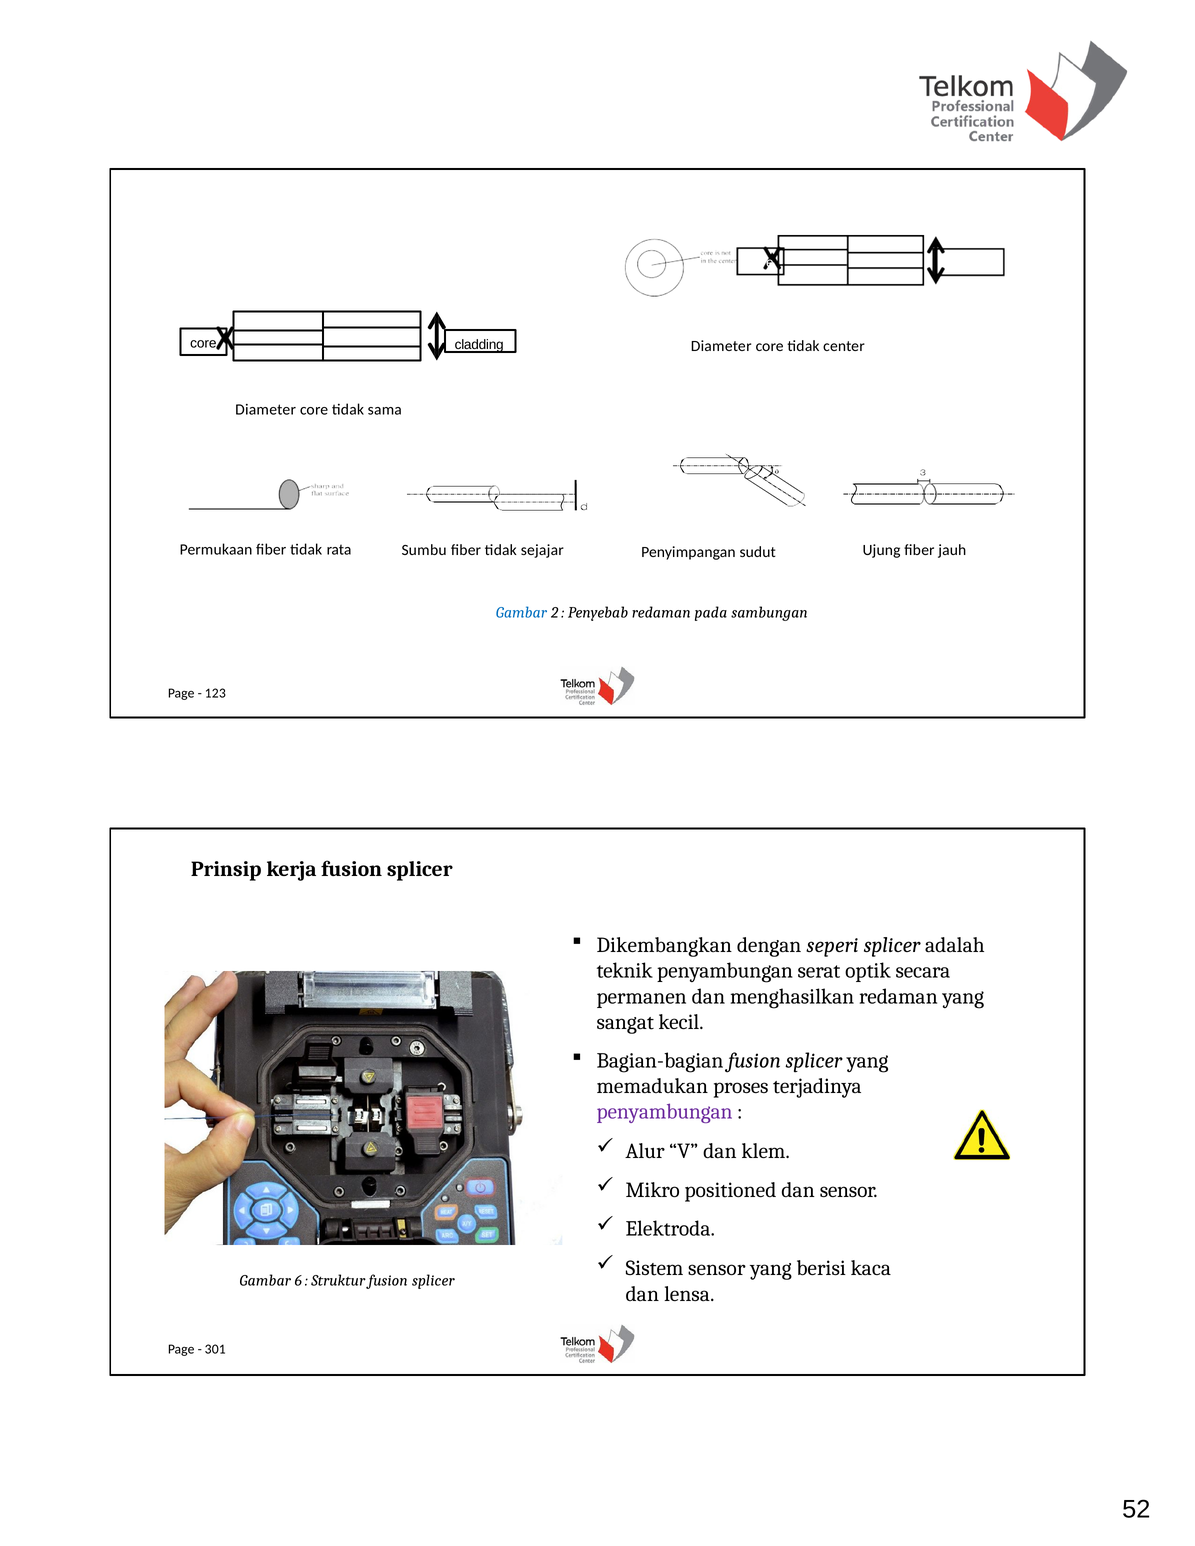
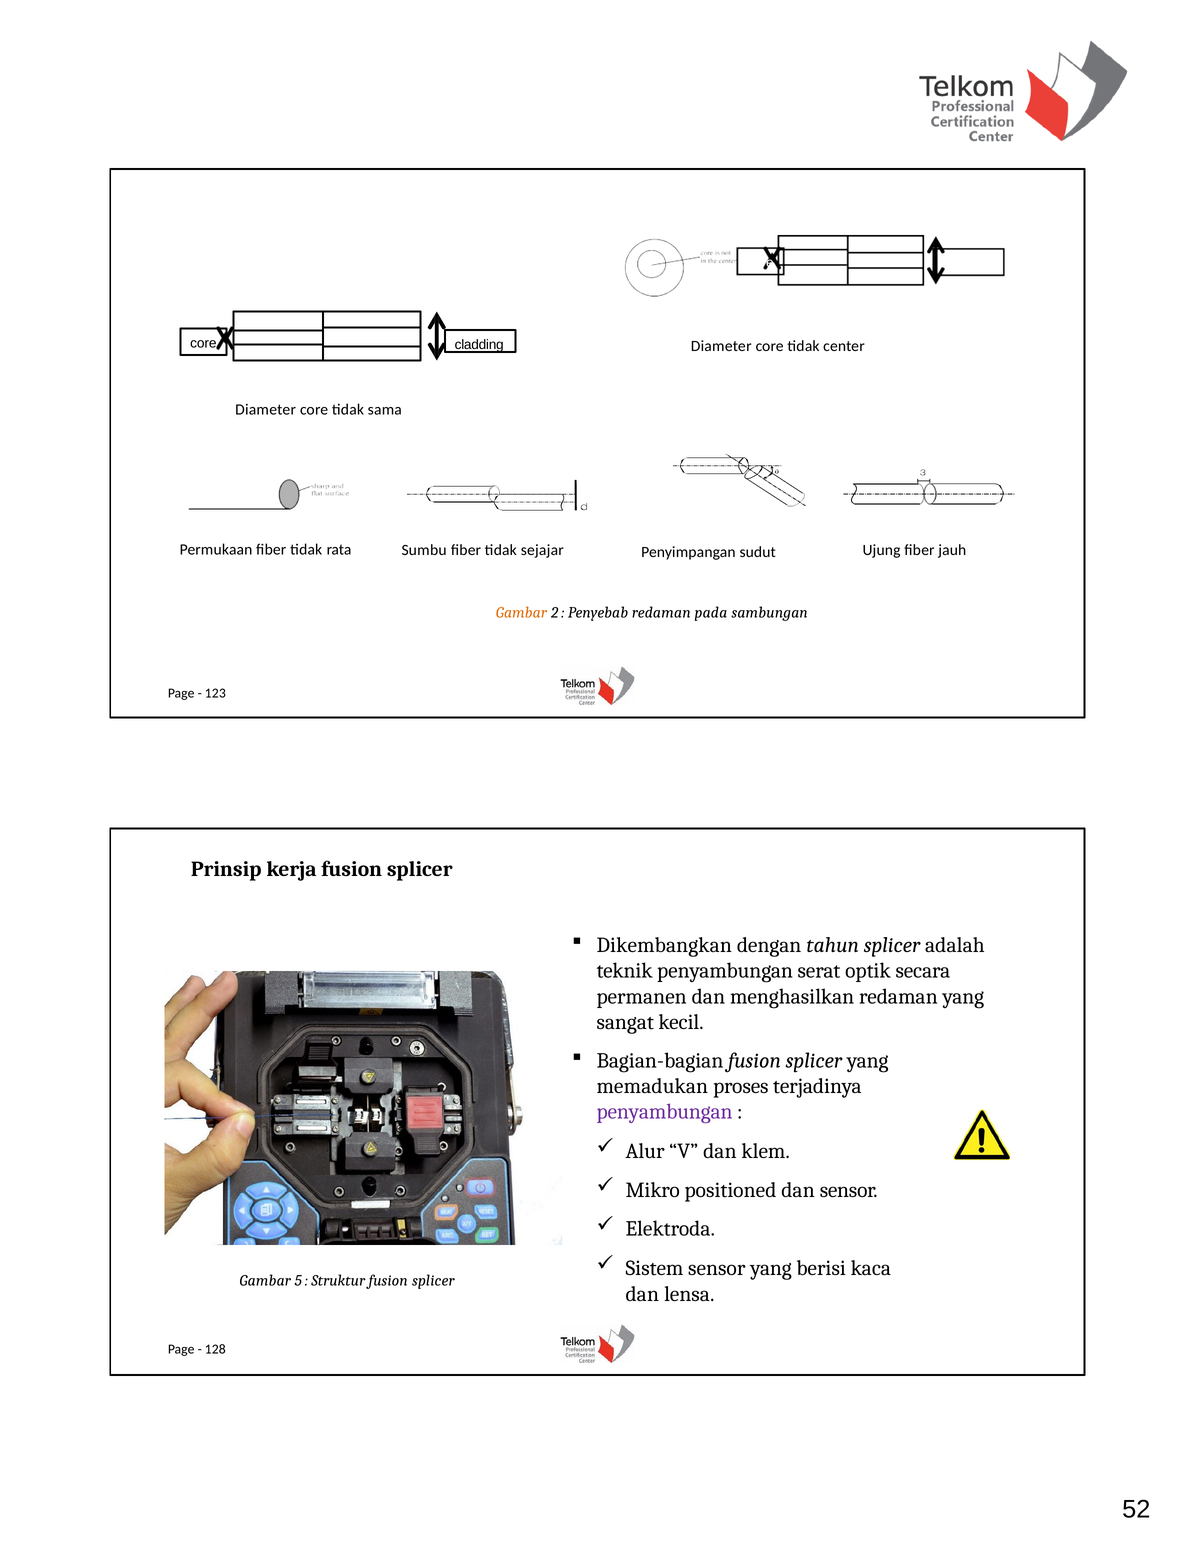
Gambar colour: blue -> orange (521, 613)
seperi: seperi -> tahun (833, 945)
6: 6 -> 5 (298, 1281)
301: 301 -> 128 (215, 1350)
